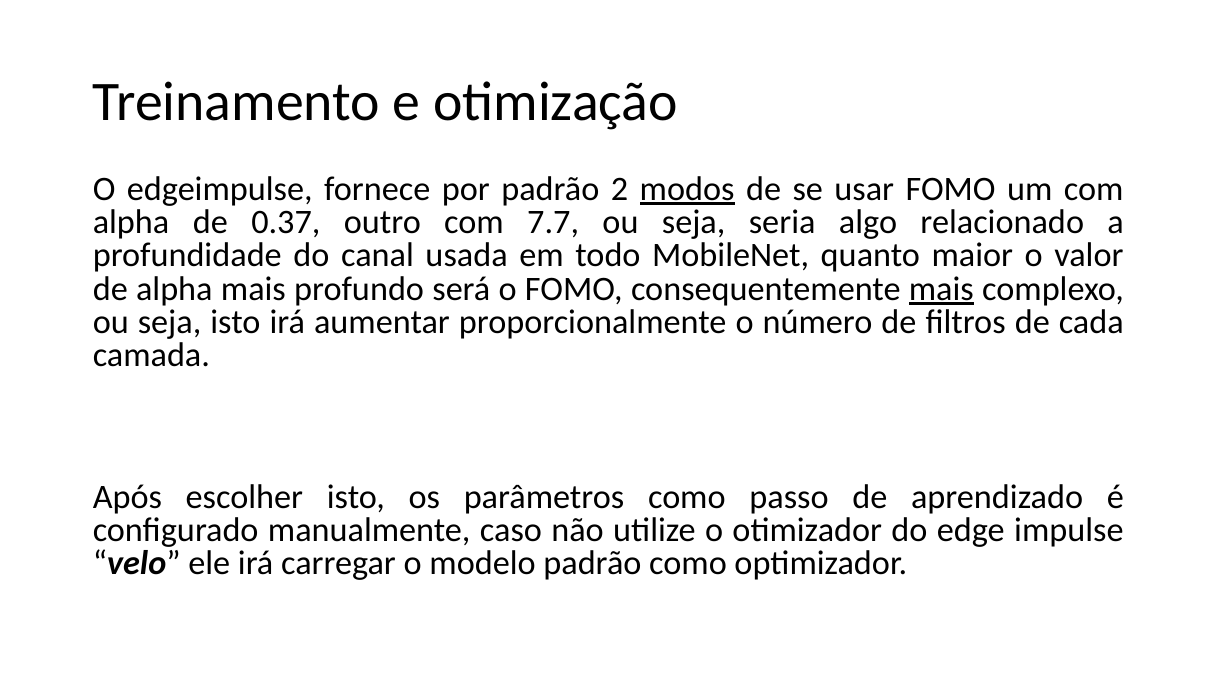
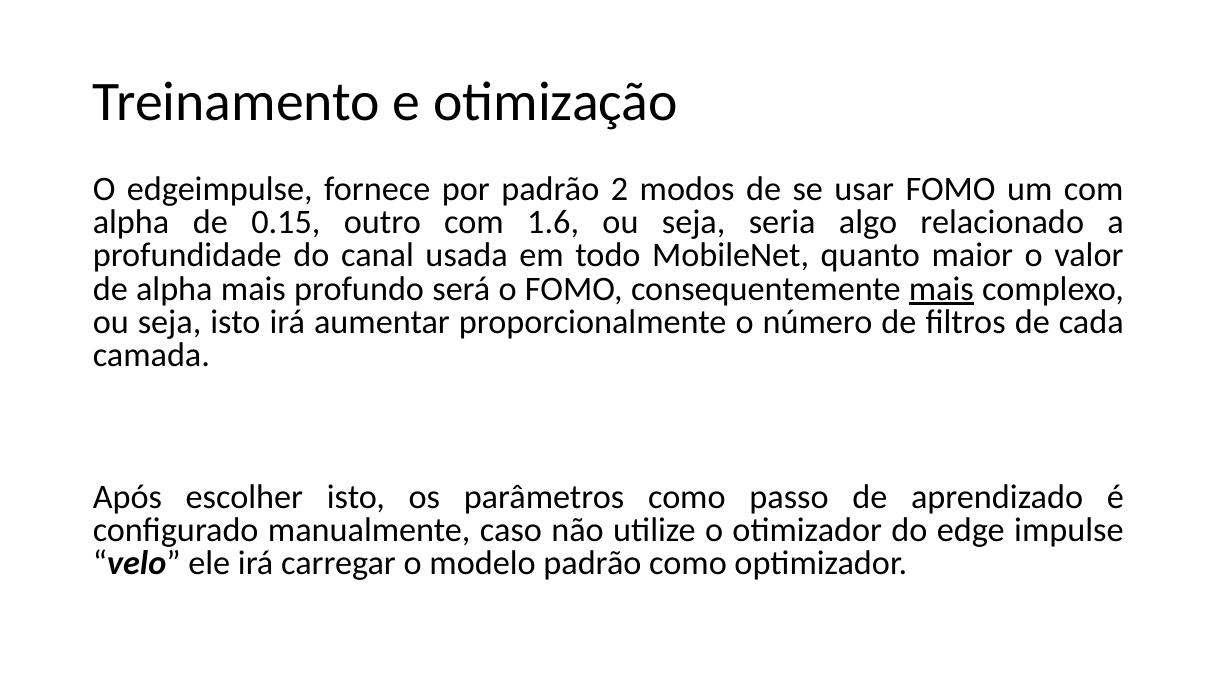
modos underline: present -> none (687, 189)
0.37: 0.37 -> 0.15 (286, 222)
7.7: 7.7 -> 1.6 (553, 222)
